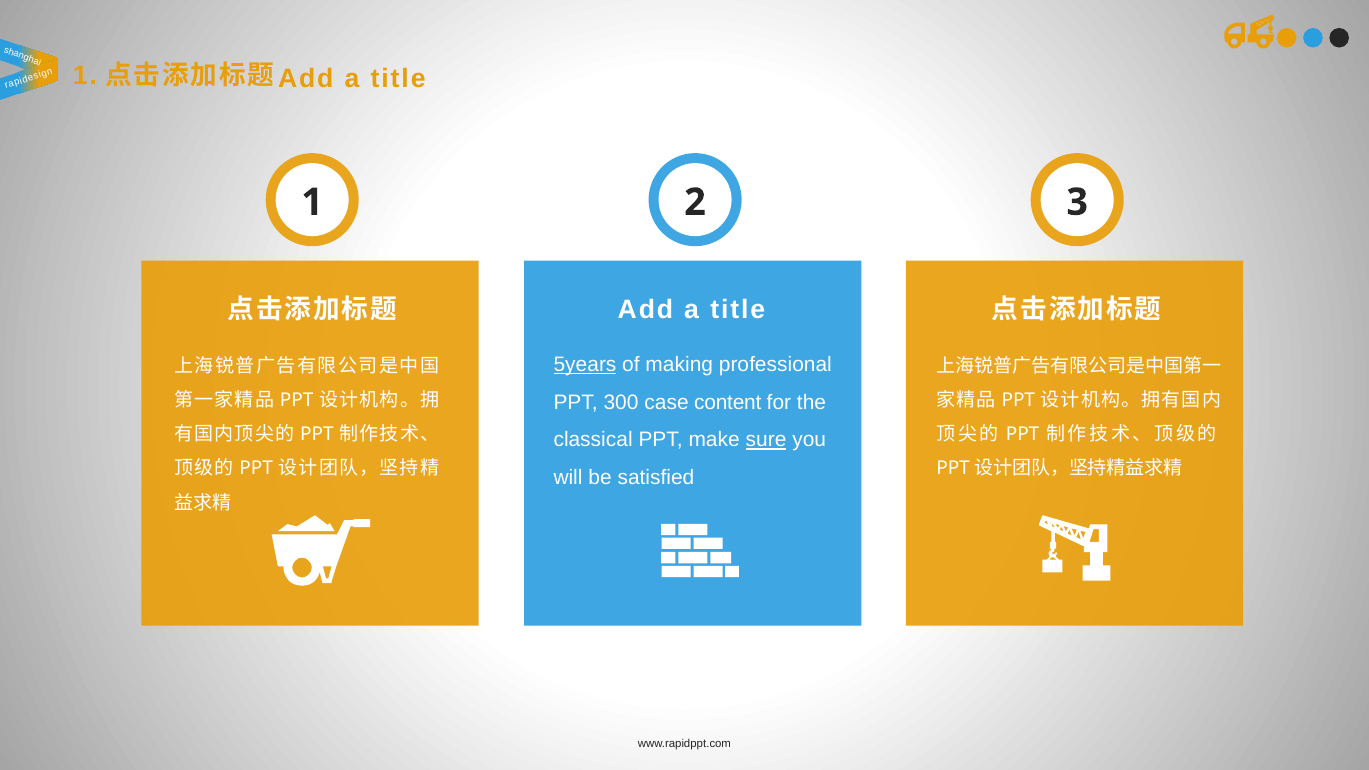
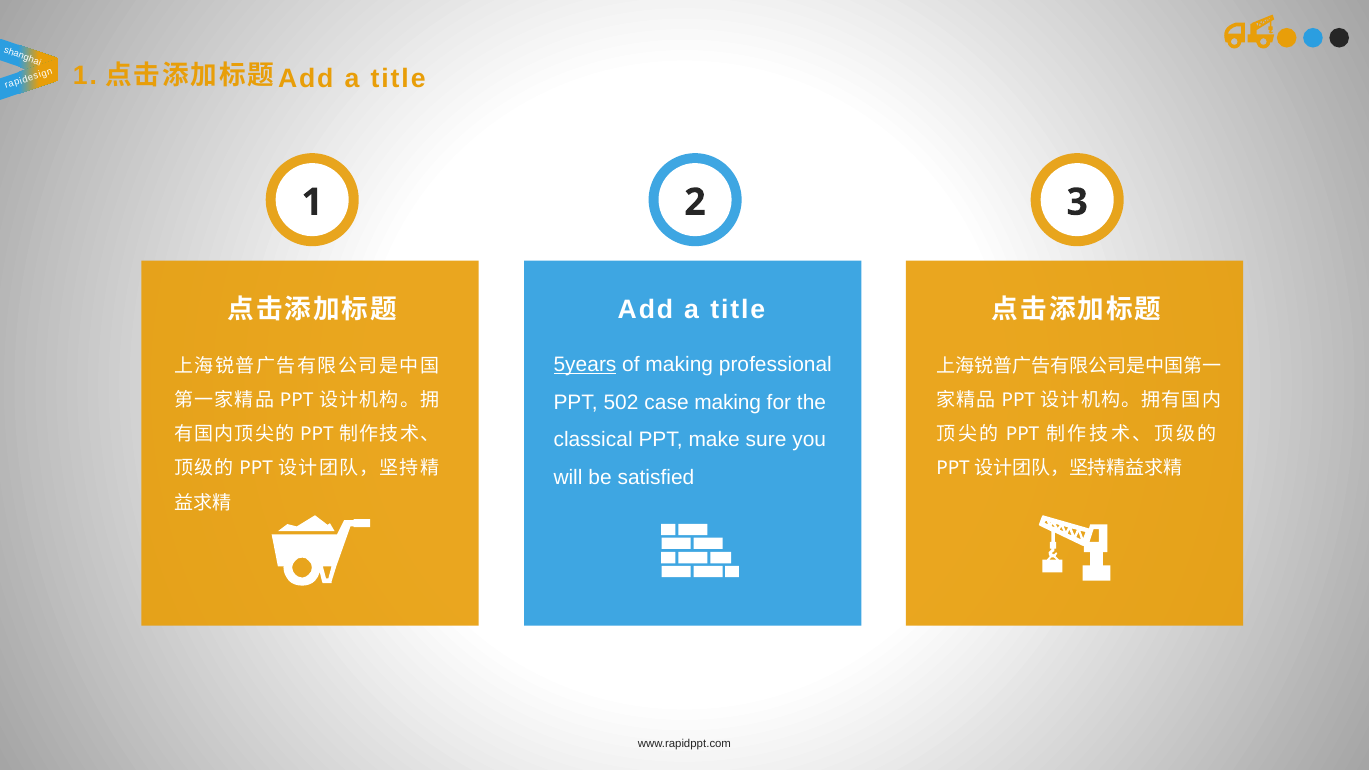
300: 300 -> 502 (621, 402)
case content: content -> making (728, 402)
sure underline: present -> none (766, 440)
